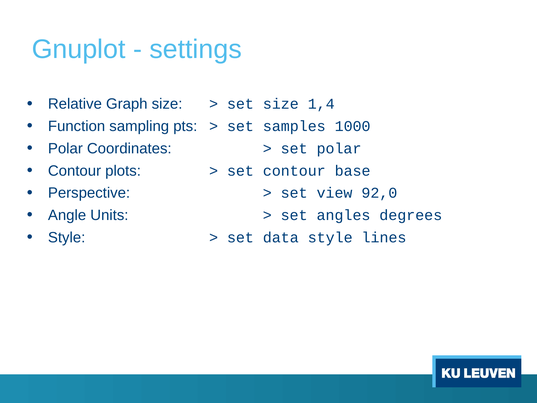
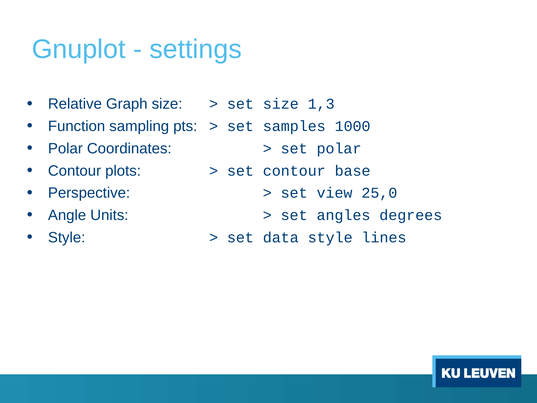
1,4: 1,4 -> 1,3 (321, 104)
92,0: 92,0 -> 25,0 (379, 193)
